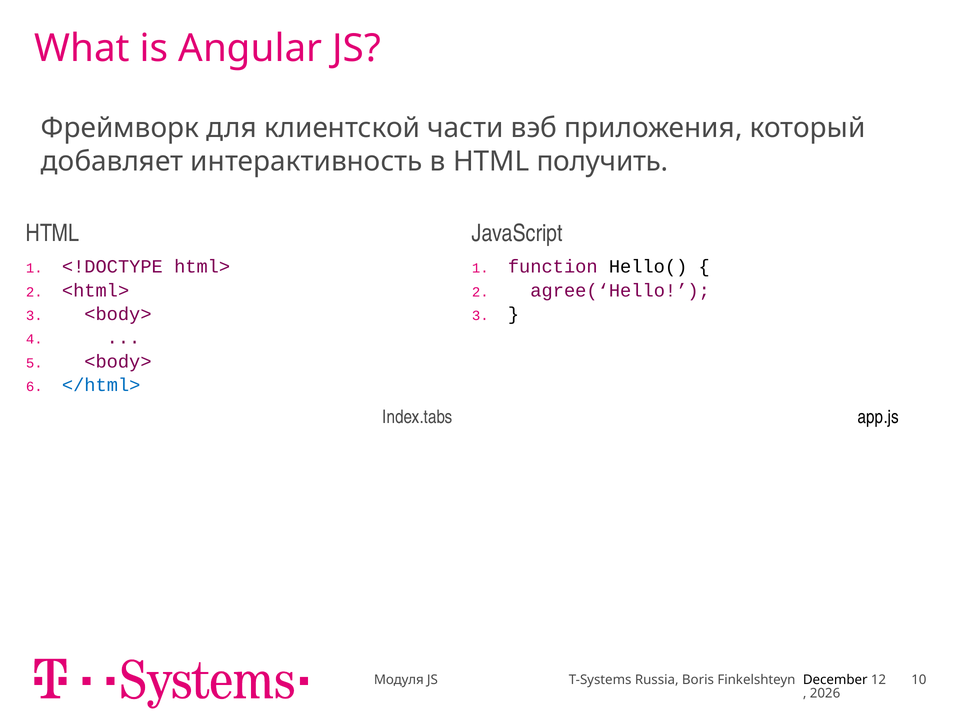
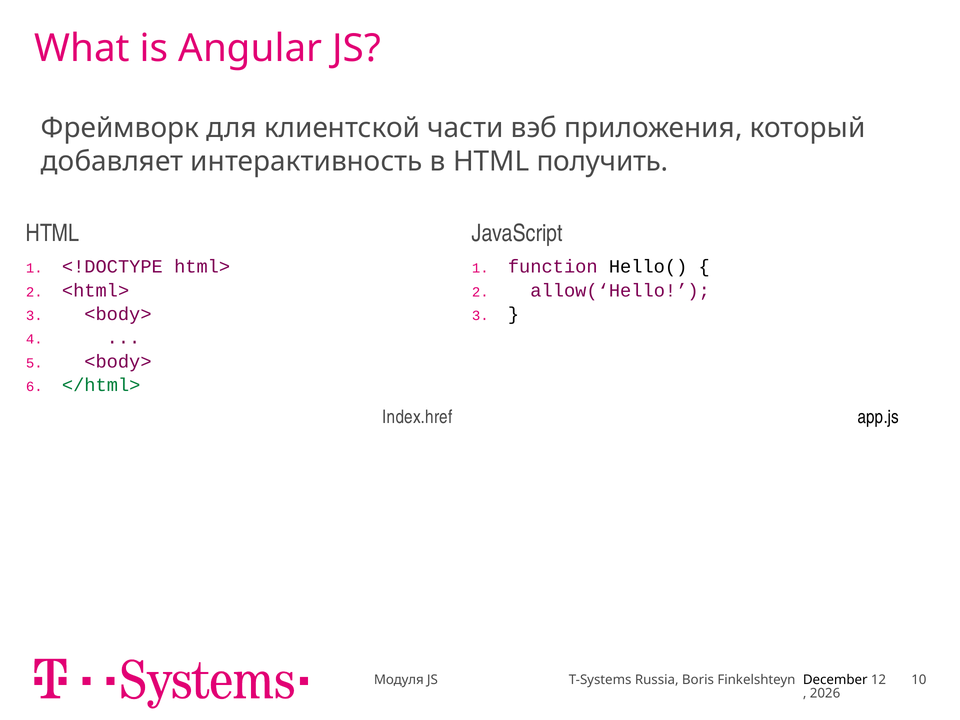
agree(‘Hello: agree(‘Hello -> allow(‘Hello (620, 290)
</html> colour: blue -> green (101, 385)
Index.tabs: Index.tabs -> Index.href (417, 417)
